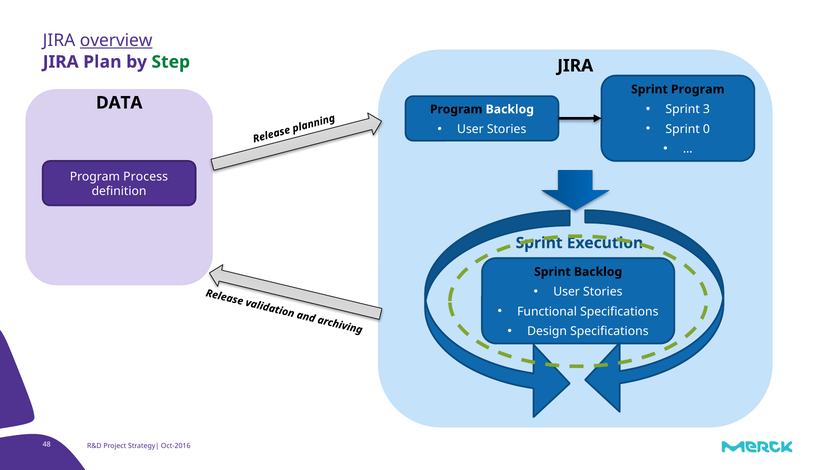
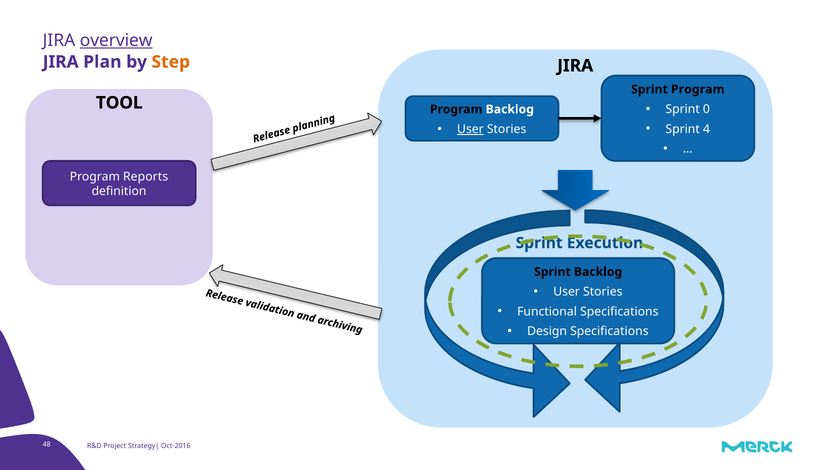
Step colour: green -> orange (171, 62)
DATA: DATA -> TOOL (119, 103)
3: 3 -> 0 (706, 109)
0: 0 -> 4 (706, 129)
User underline: none -> present (470, 129)
Process: Process -> Reports (146, 177)
